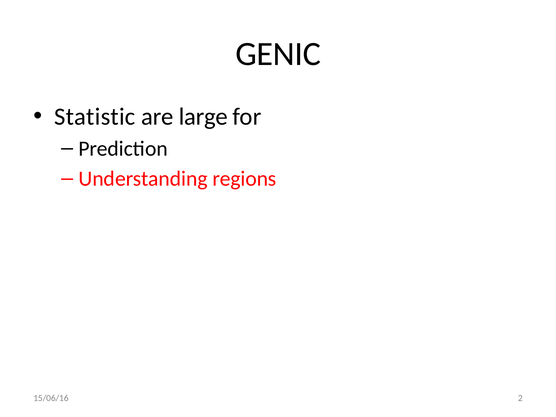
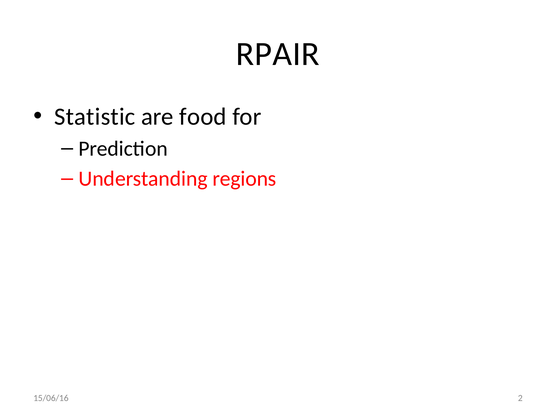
GENIC: GENIC -> RPAIR (278, 54)
large: large -> food (203, 117)
